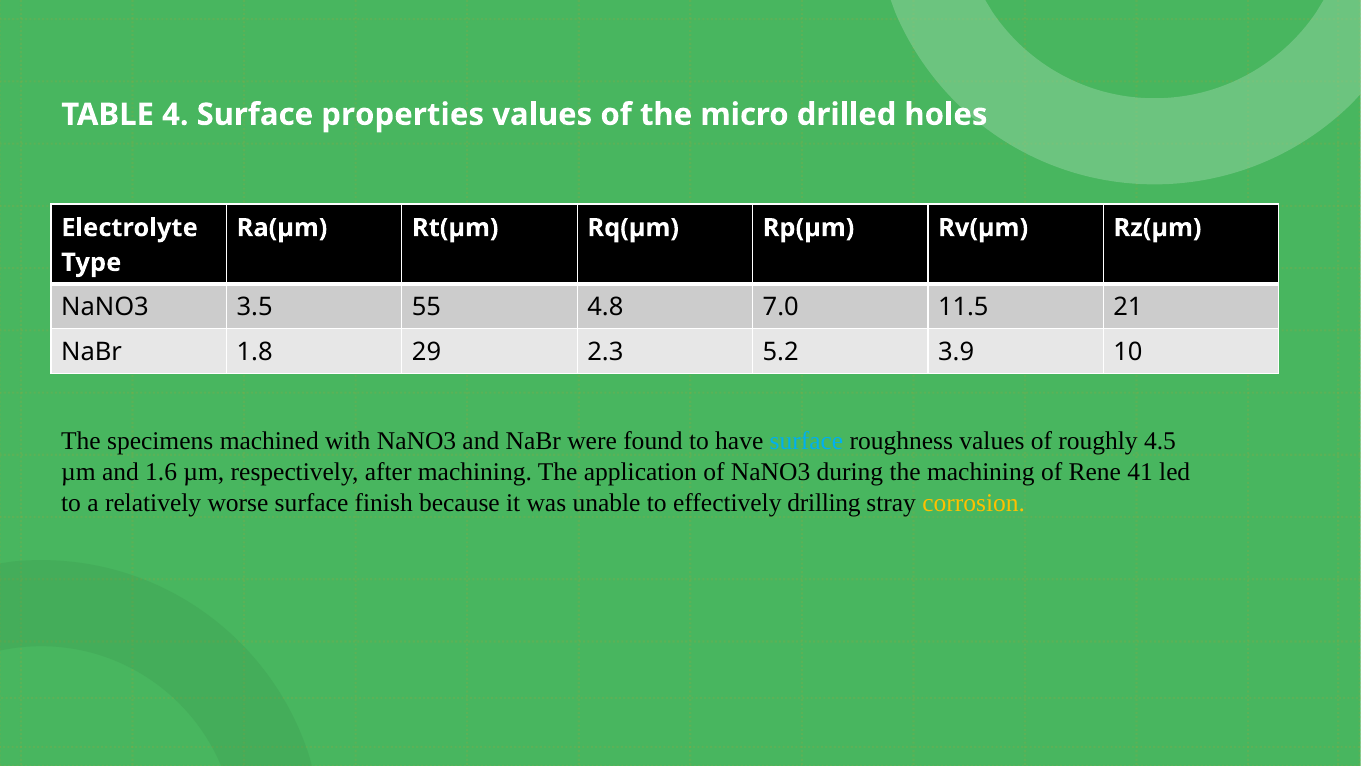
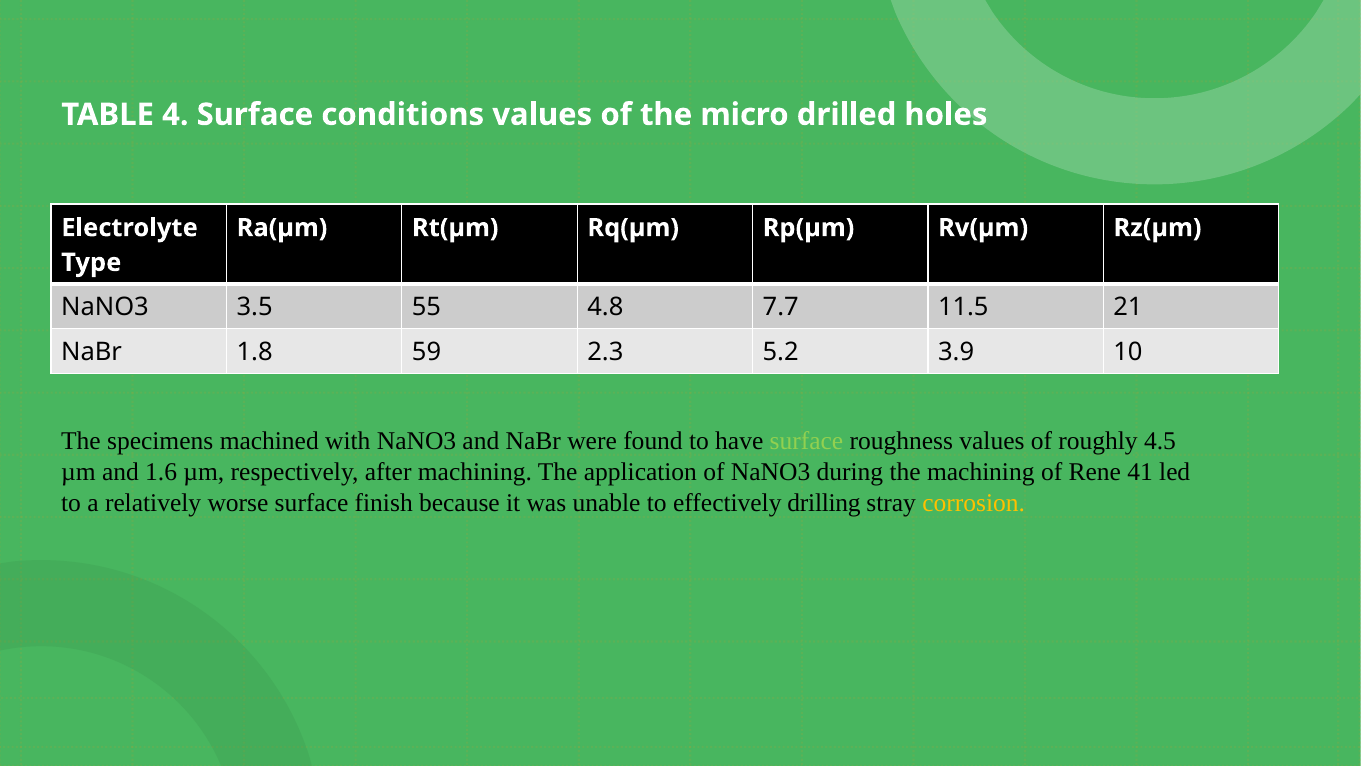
properties: properties -> conditions (403, 115)
7.0: 7.0 -> 7.7 (781, 307)
29: 29 -> 59 (427, 352)
surface colour: light blue -> light green (806, 441)
